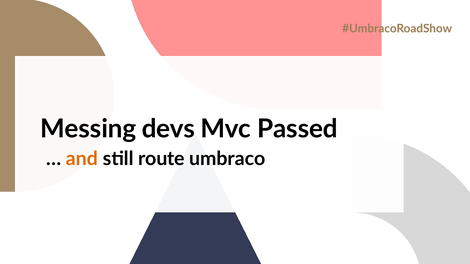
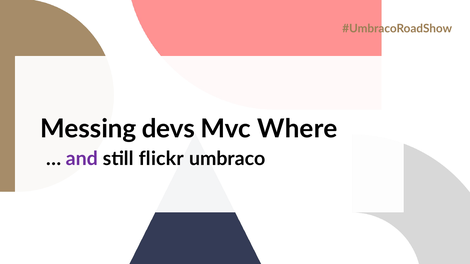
Passed: Passed -> Where (297, 129)
and colour: orange -> purple (82, 159)
route: route -> flickr (161, 159)
